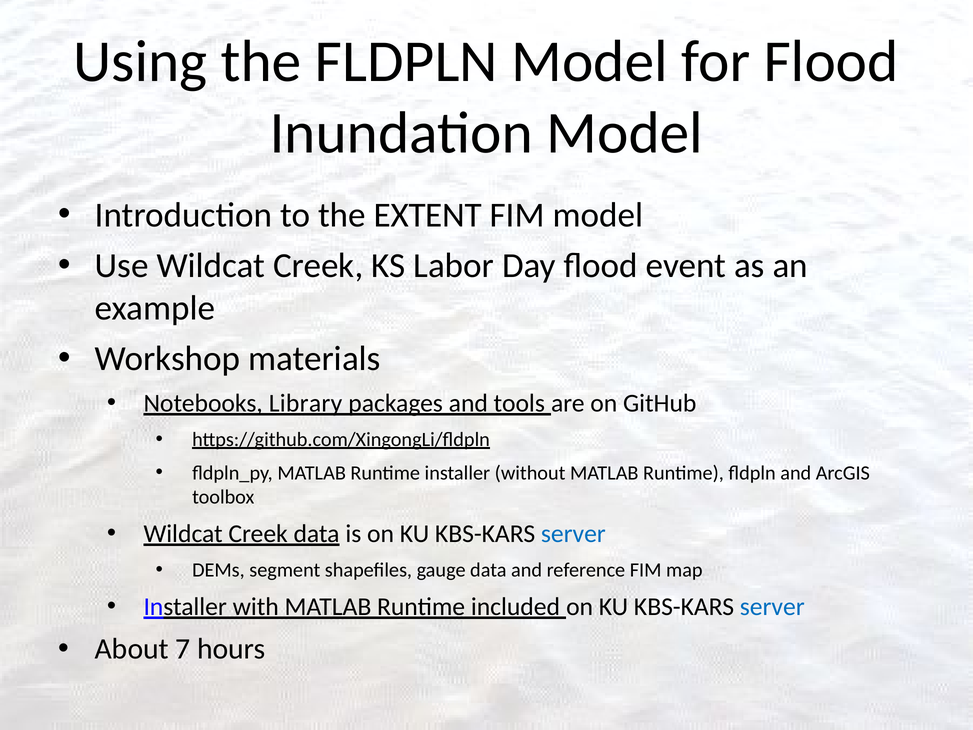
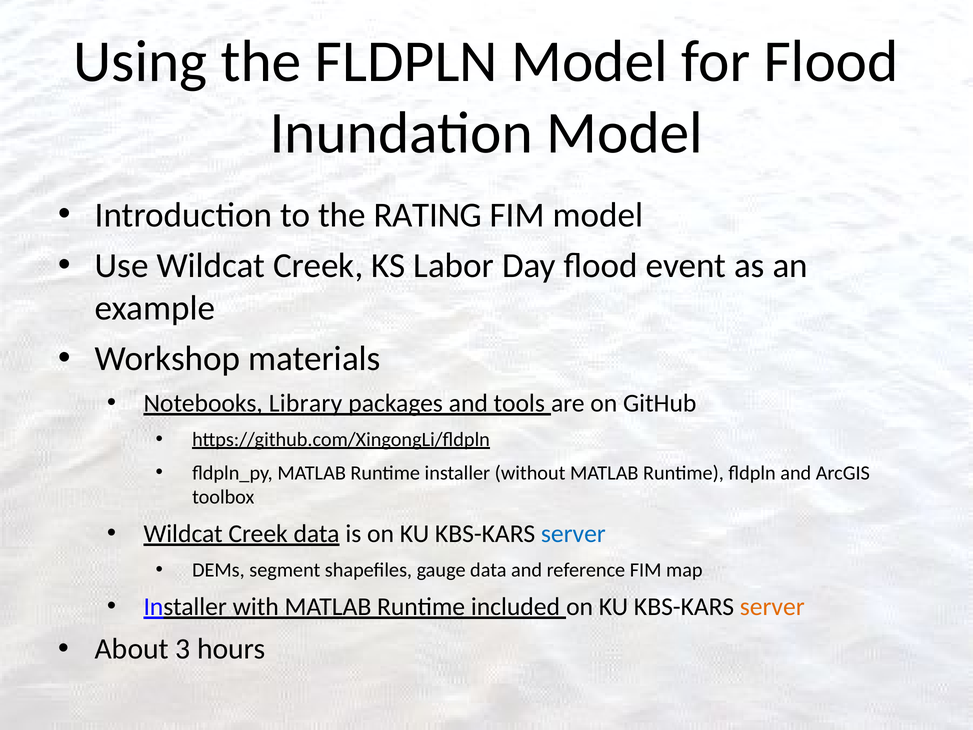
EXTENT: EXTENT -> RATING (428, 215)
server colour: blue -> orange (772, 606)
7: 7 -> 3 (183, 649)
